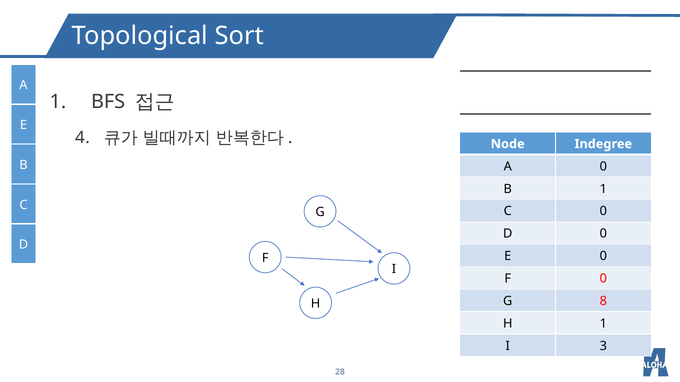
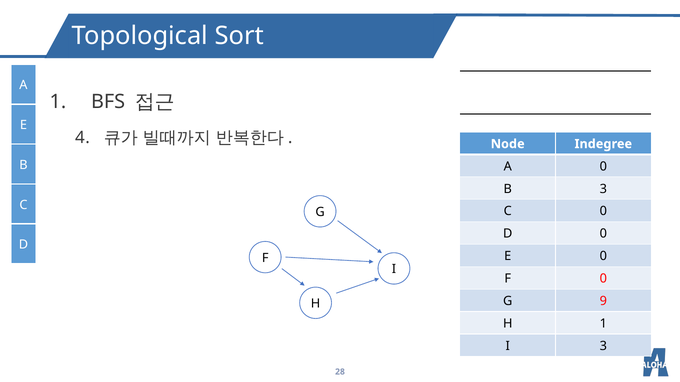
B 1: 1 -> 3 (603, 189)
8: 8 -> 9 (603, 301)
